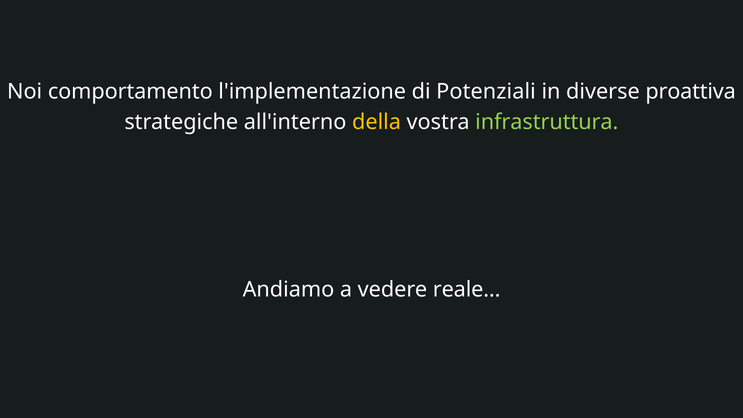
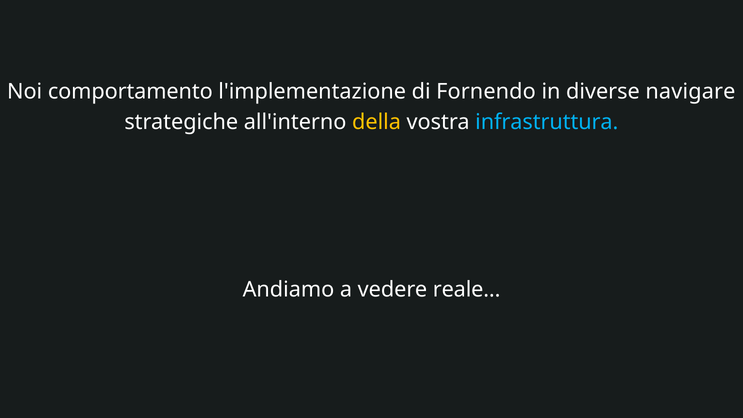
Potenziali: Potenziali -> Fornendo (486, 91)
proattiva: proattiva -> navigare (690, 91)
infrastruttura colour: light green -> light blue (547, 122)
